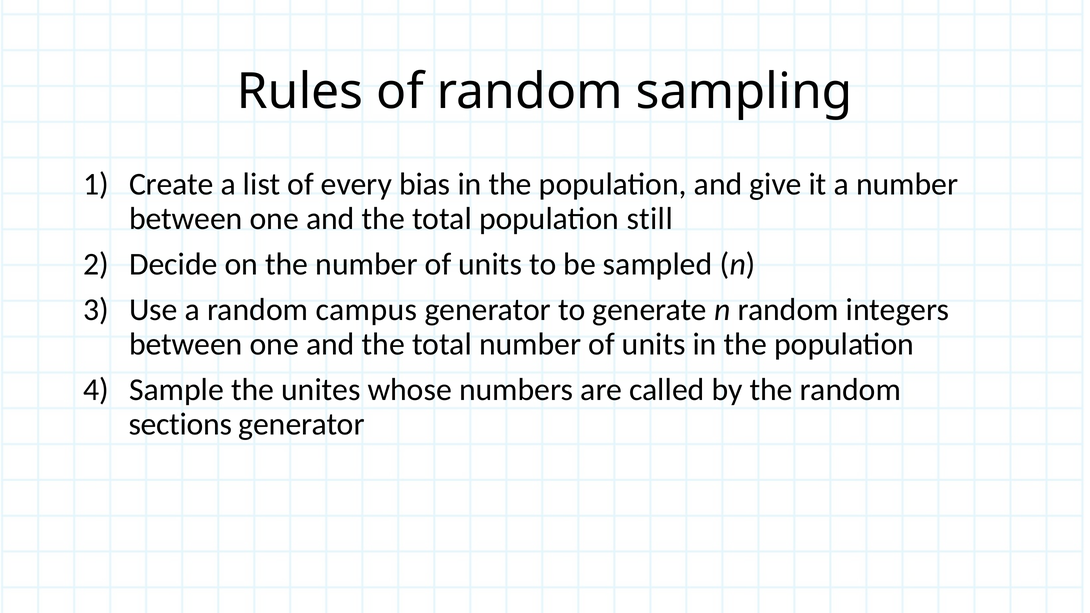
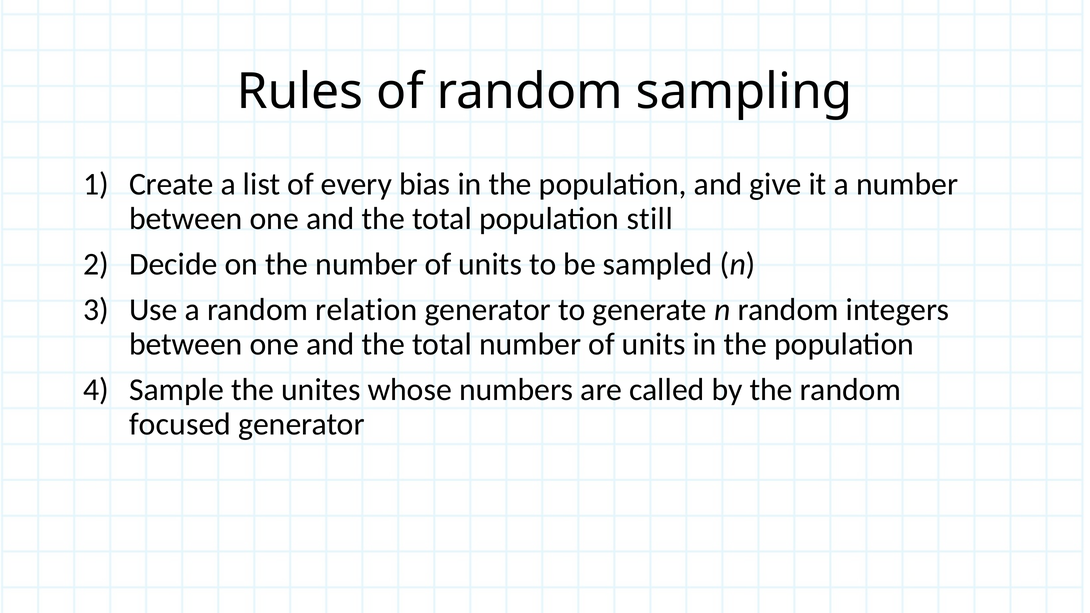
campus: campus -> relation (366, 310)
sections: sections -> focused (180, 424)
